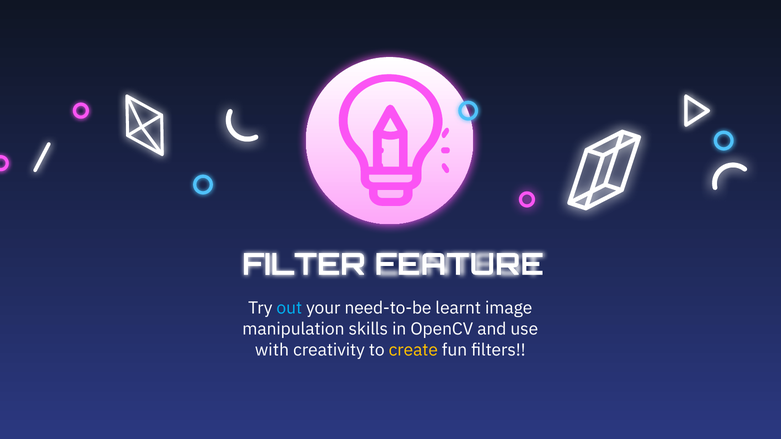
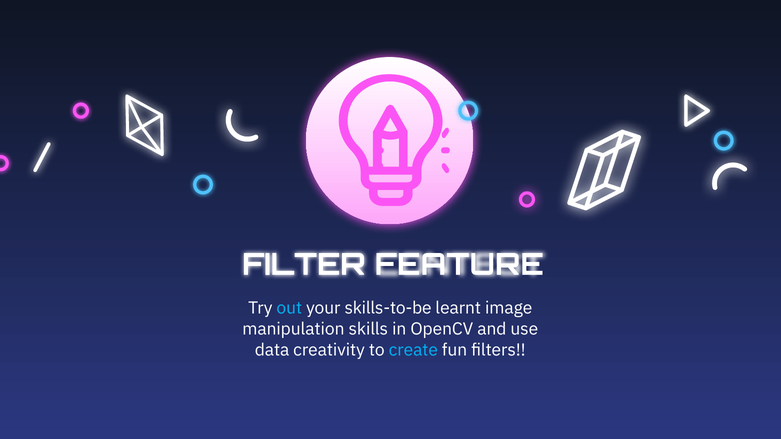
need-to-be: need-to-be -> skills-to-be (388, 308)
with: with -> data (272, 350)
create colour: yellow -> light blue (413, 350)
